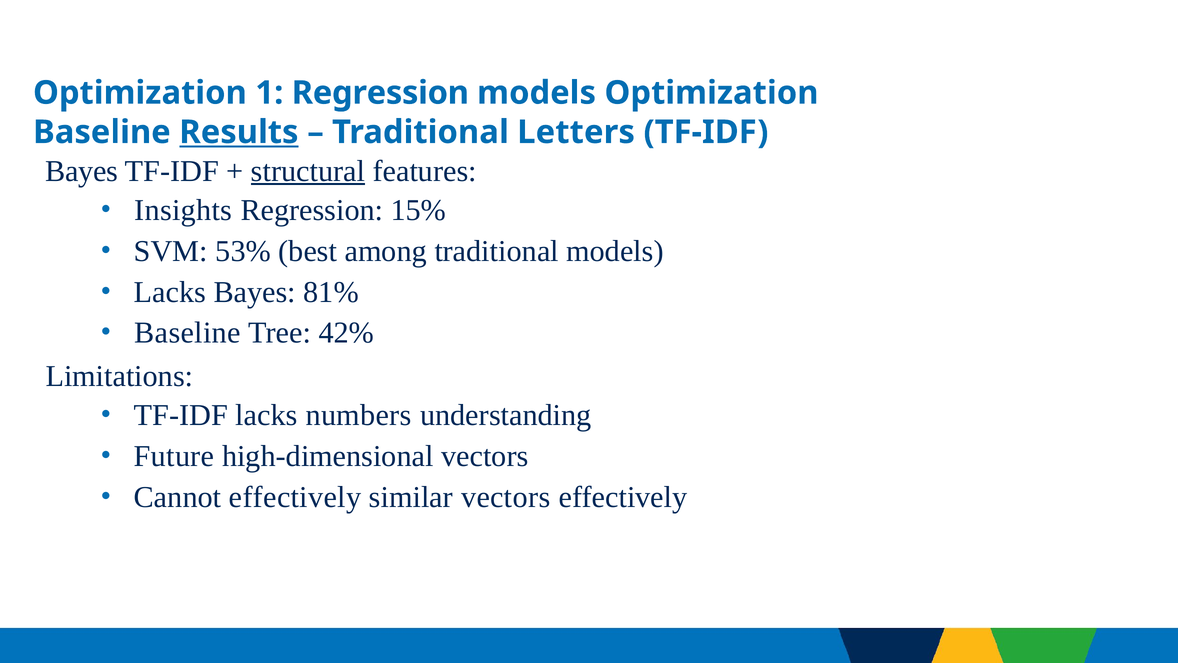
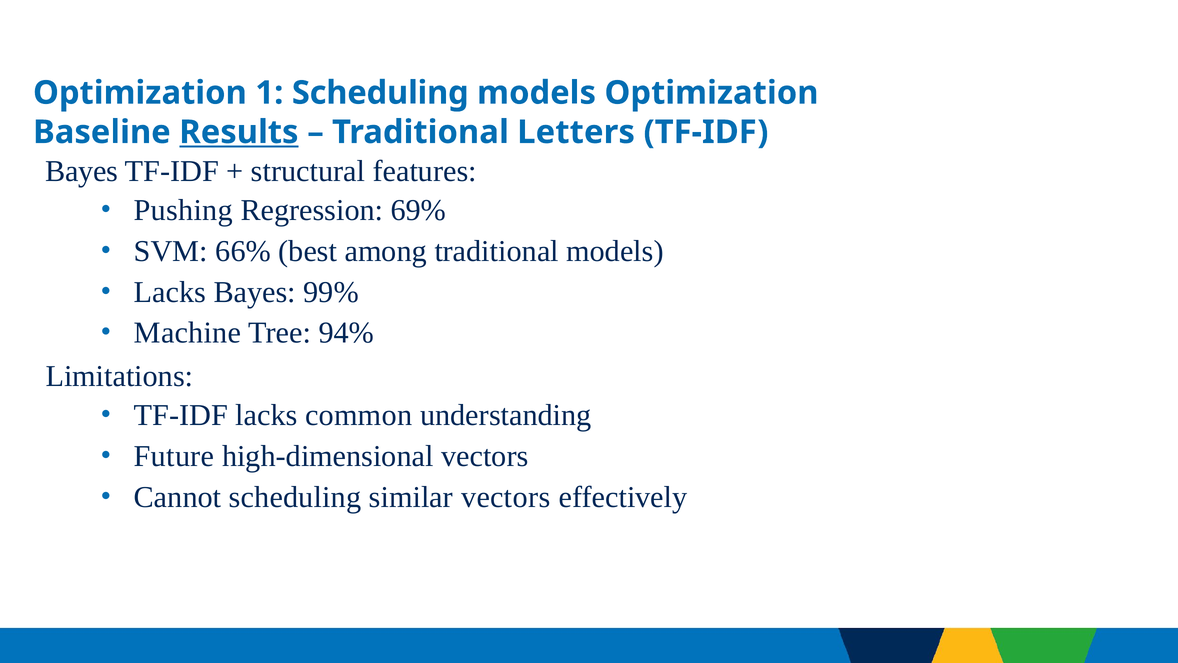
1 Regression: Regression -> Scheduling (380, 93)
structural underline: present -> none (308, 171)
Insights: Insights -> Pushing (183, 210)
15%: 15% -> 69% (418, 210)
53%: 53% -> 66% (243, 251)
81%: 81% -> 99% (331, 292)
Baseline: Baseline -> Machine (187, 333)
42%: 42% -> 94% (346, 333)
numbers: numbers -> common (359, 415)
Cannot effectively: effectively -> scheduling (295, 497)
